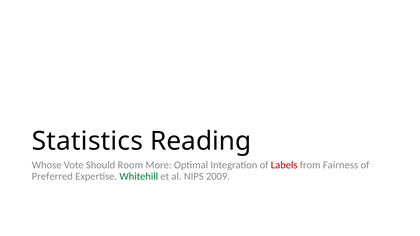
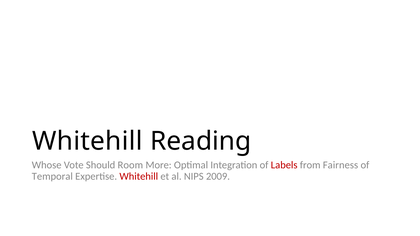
Statistics: Statistics -> Whitehill (87, 141)
Preferred: Preferred -> Temporal (52, 177)
Whitehill colour: green -> red (139, 177)
